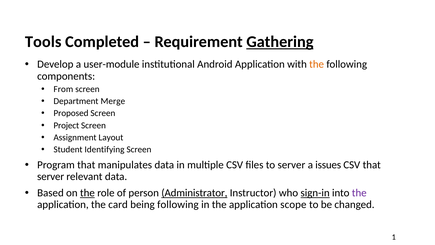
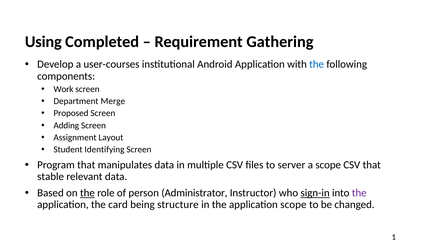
Tools: Tools -> Using (43, 42)
Gathering underline: present -> none (280, 42)
user-module: user-module -> user-courses (111, 64)
the colour: orange -> blue (317, 64)
From: From -> Work (63, 89)
Project: Project -> Adding (66, 125)
a issues: issues -> scope (328, 165)
server: server -> stable (51, 176)
Administrator underline: present -> none (194, 193)
being following: following -> structure (178, 204)
